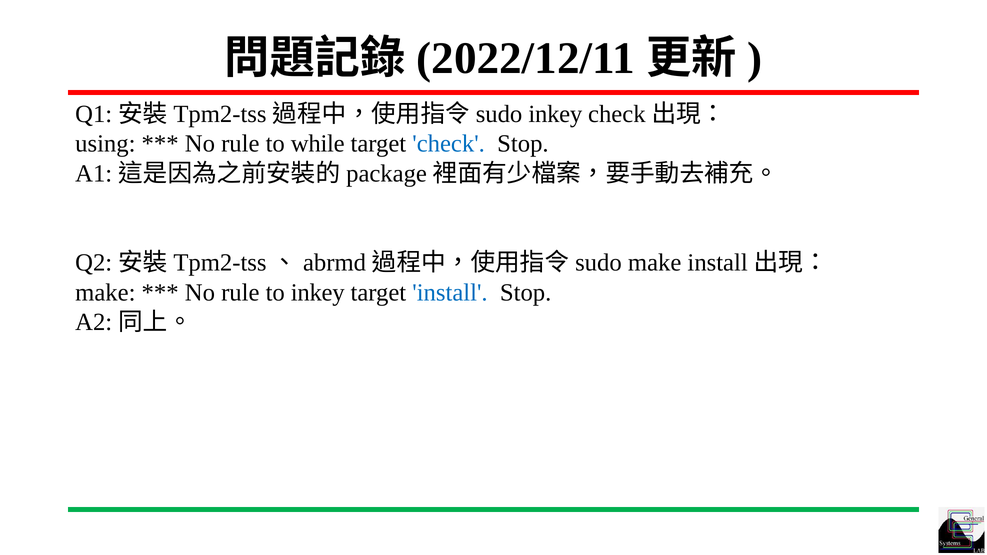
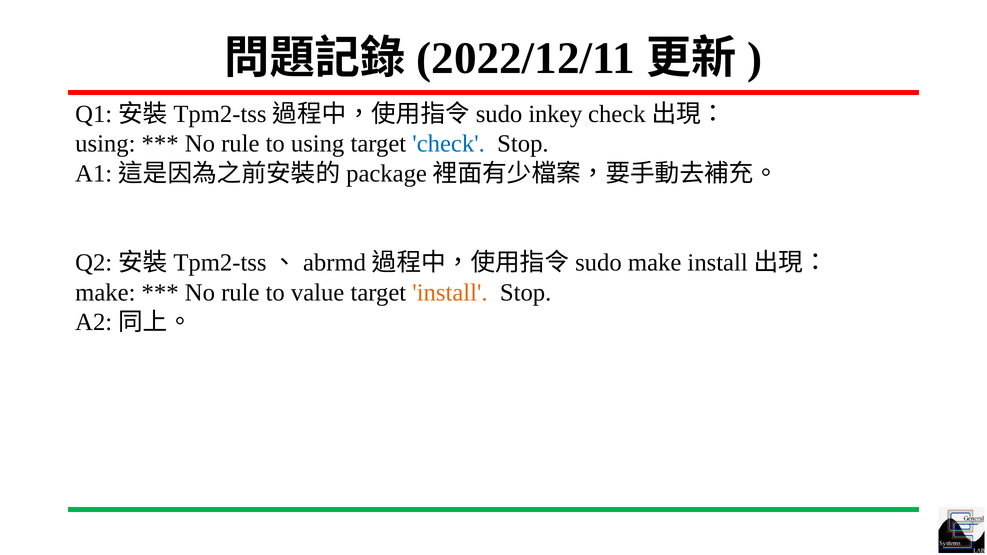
to while: while -> using (318, 144)
to inkey: inkey -> value (318, 293)
install colour: blue -> orange (450, 293)
